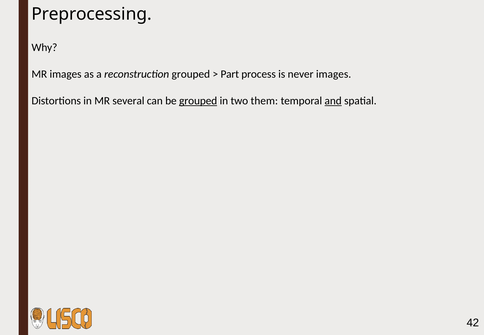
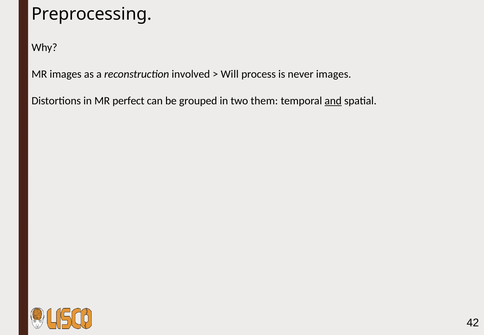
reconstruction grouped: grouped -> involved (191, 74)
Part: Part -> Will (230, 74)
several: several -> perfect (128, 101)
grouped underline: present -> none (198, 101)
